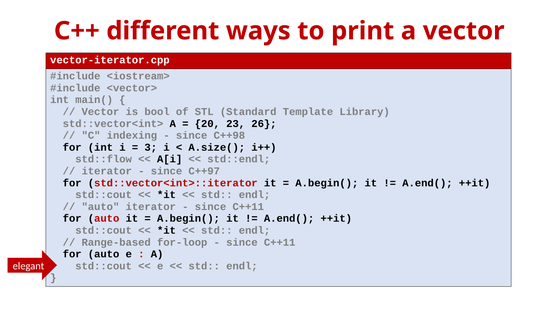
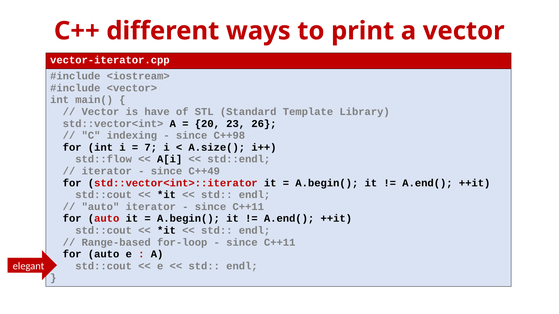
bool: bool -> have (157, 112)
3: 3 -> 7 (151, 148)
C++97: C++97 -> C++49 (204, 171)
